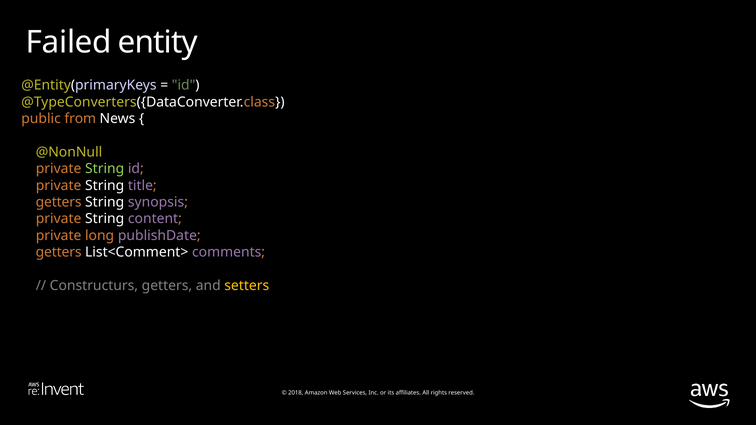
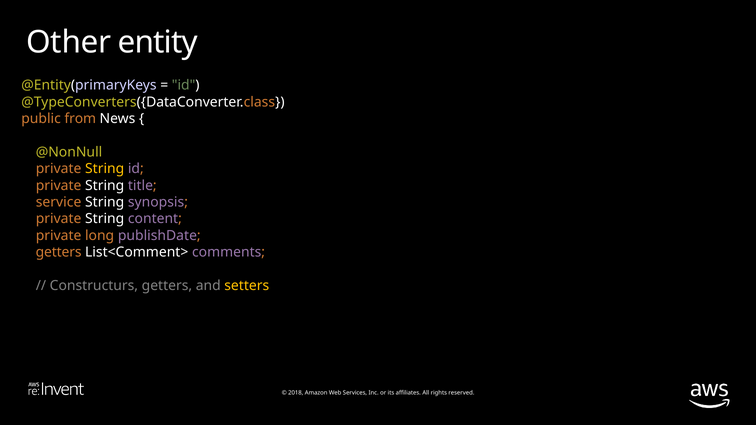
Failed: Failed -> Other (69, 42)
String colour: light green -> yellow (105, 169)
getters: getters -> service (59, 202)
